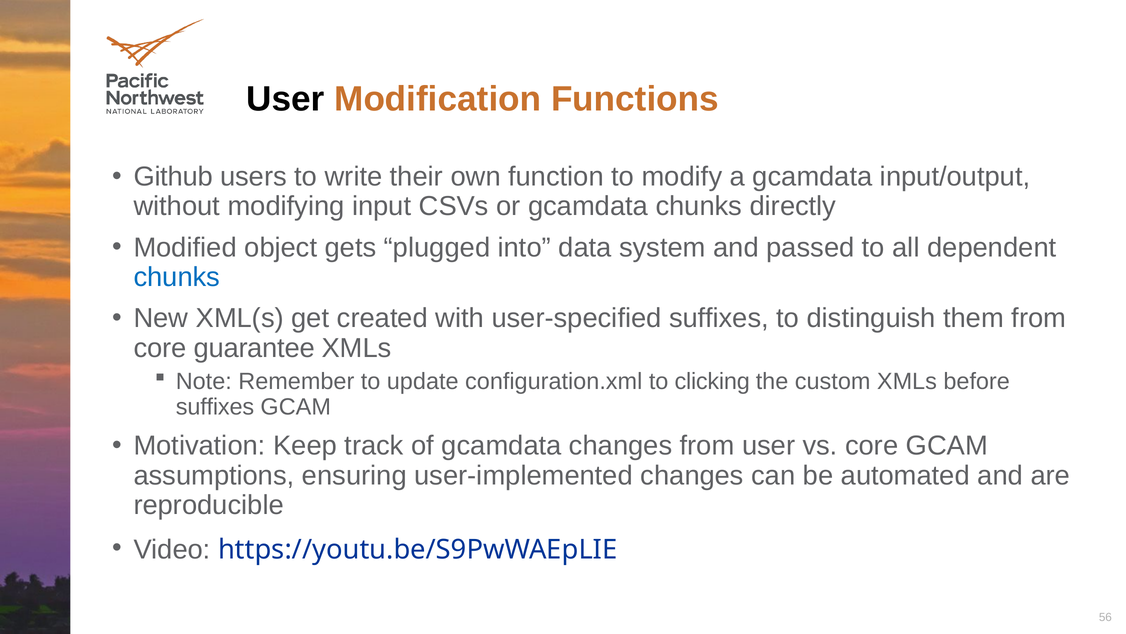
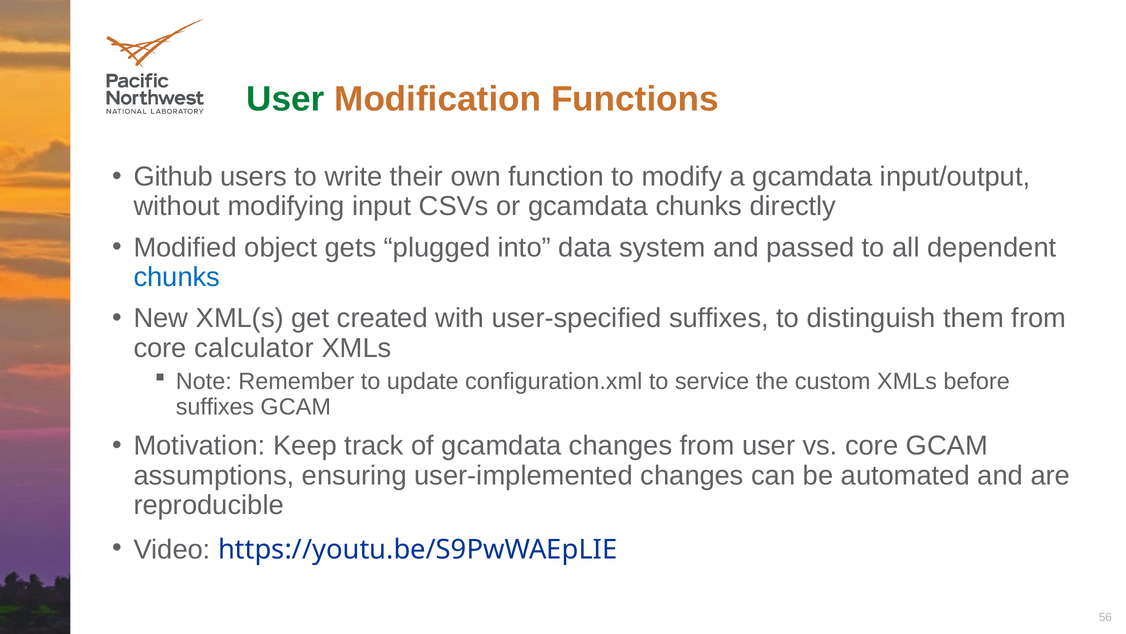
User colour: black -> green (285, 99)
guarantee: guarantee -> calculator (254, 348)
clicking: clicking -> service (712, 381)
